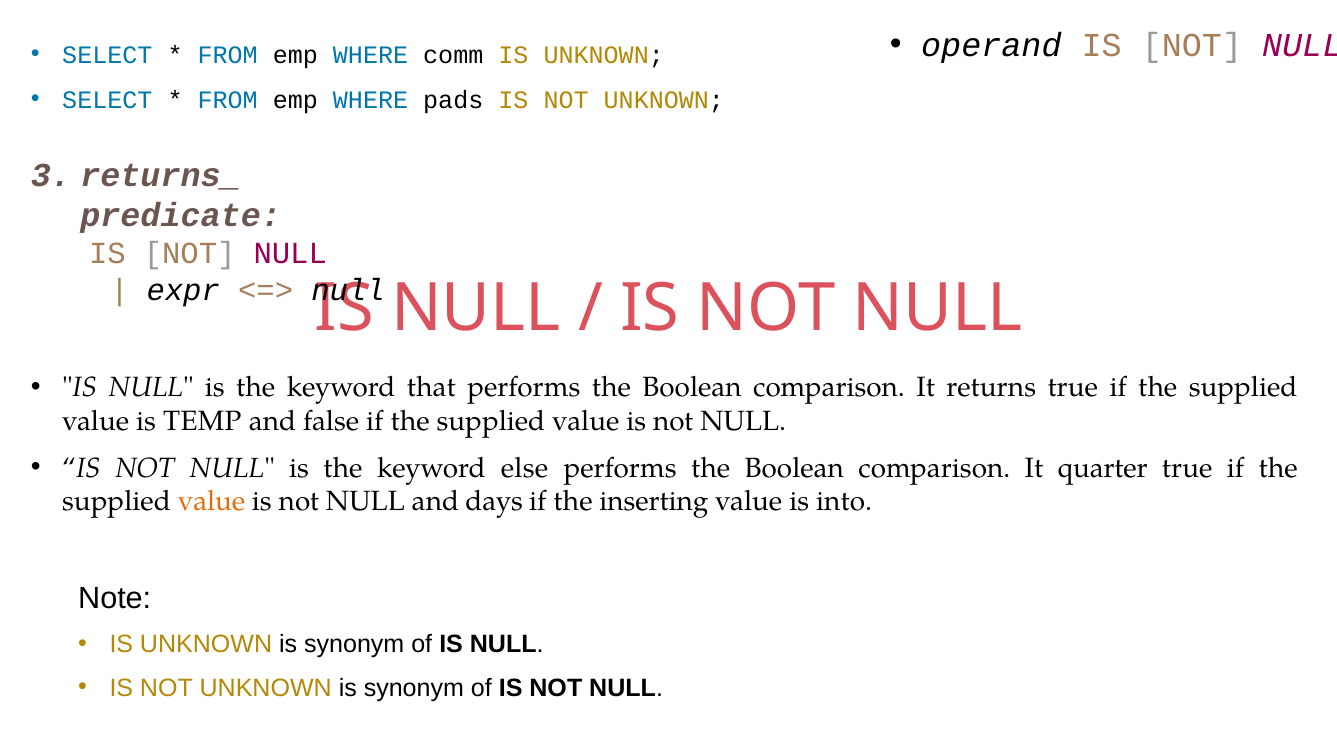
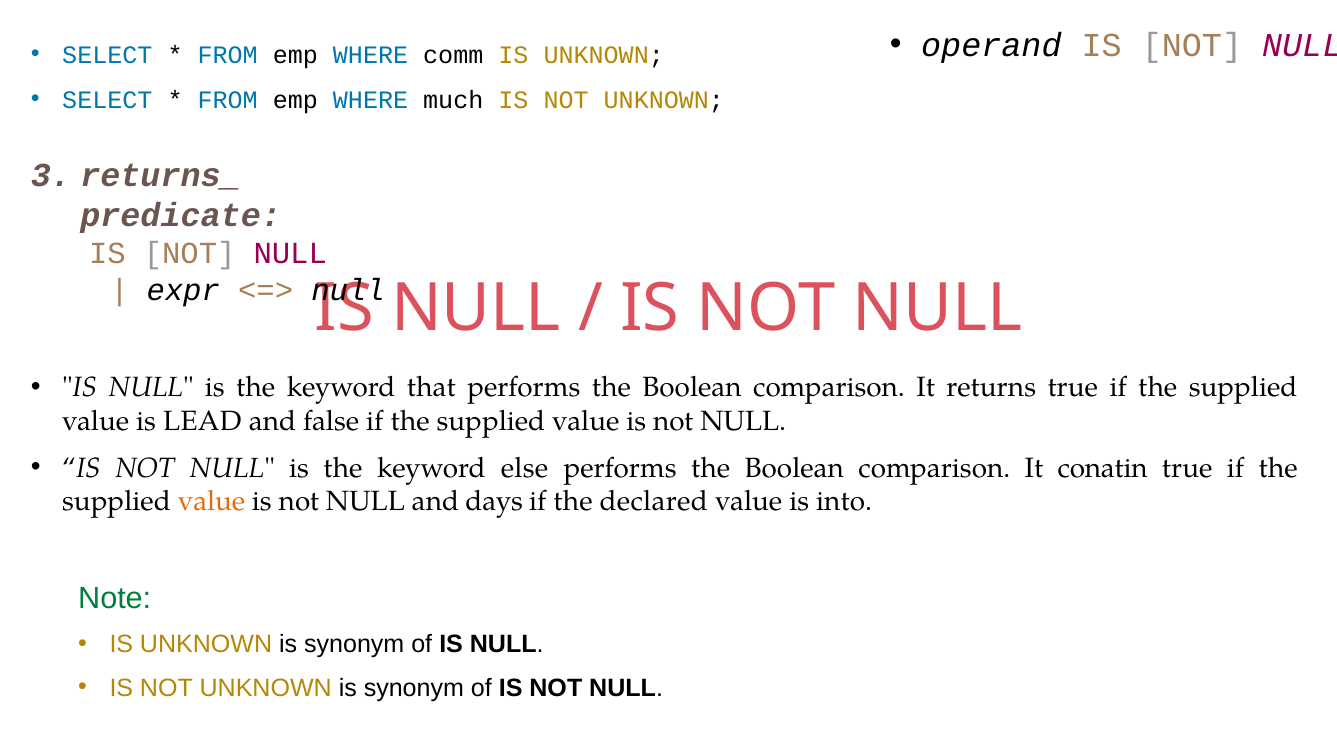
pads: pads -> much (453, 100)
TEMP: TEMP -> LEAD (202, 421)
quarter: quarter -> conatin (1103, 468)
inserting: inserting -> declared (654, 501)
Note colour: black -> green (115, 598)
